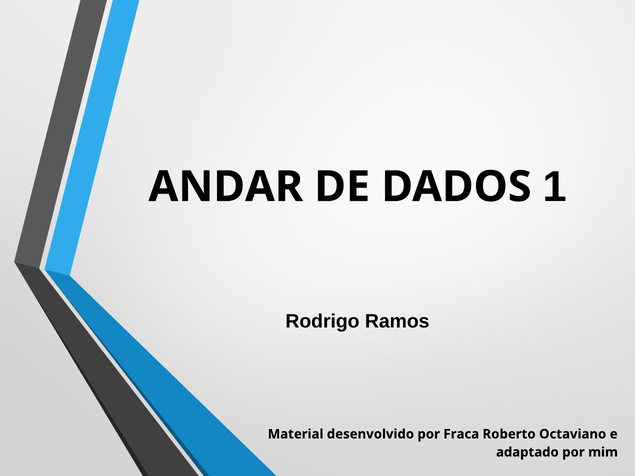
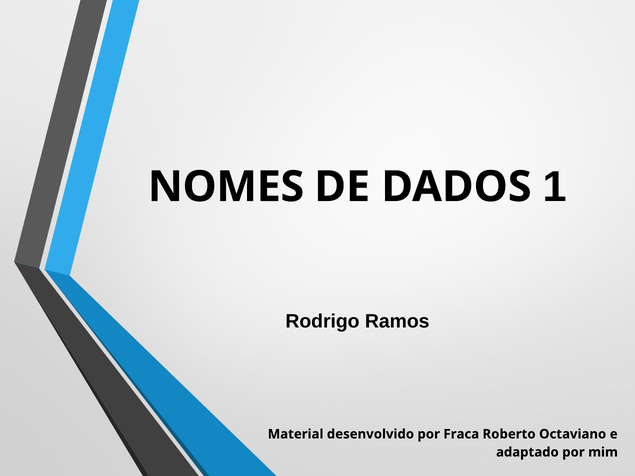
ANDAR: ANDAR -> NOMES (226, 187)
